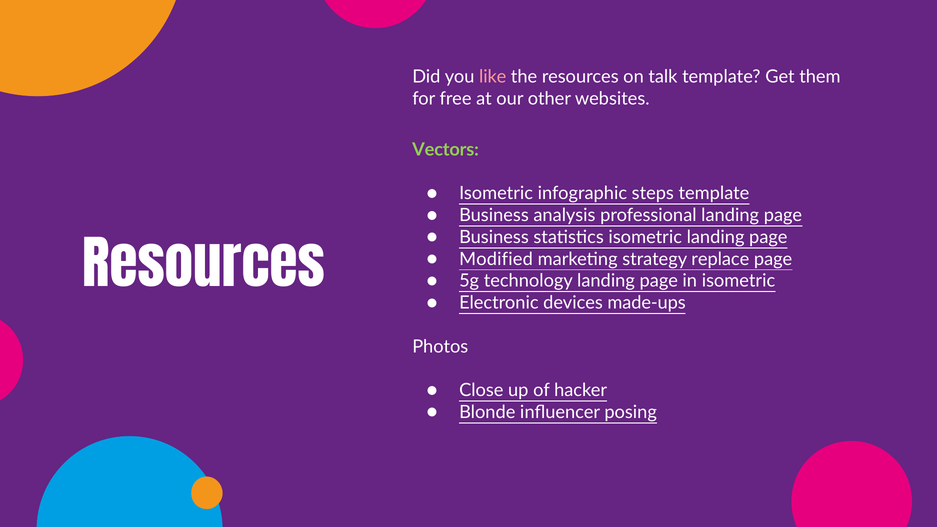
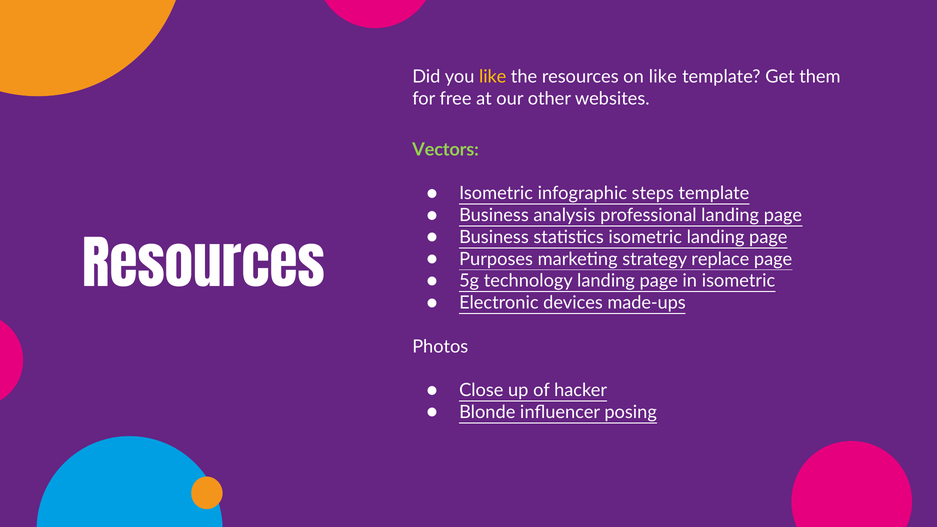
like colour: pink -> yellow (493, 77)
on talk: talk -> like (663, 77)
Modified: Modified -> Purposes (496, 259)
